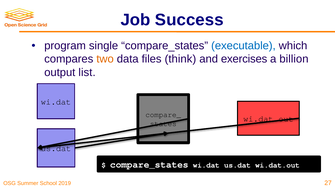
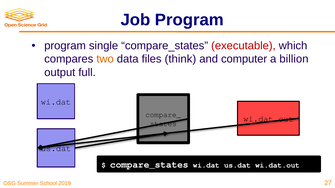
Job Success: Success -> Program (189, 20)
executable colour: blue -> red (243, 46)
exercises: exercises -> computer (244, 59)
list: list -> full (87, 73)
